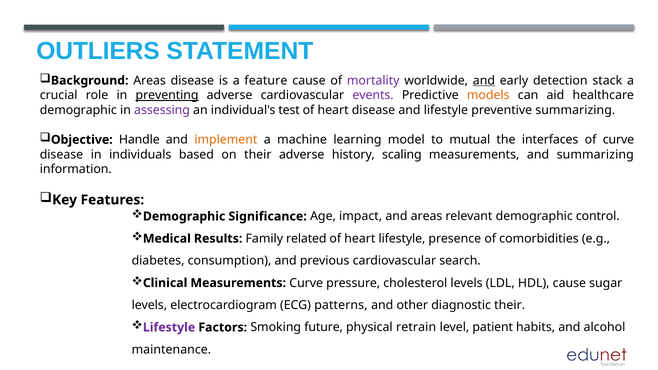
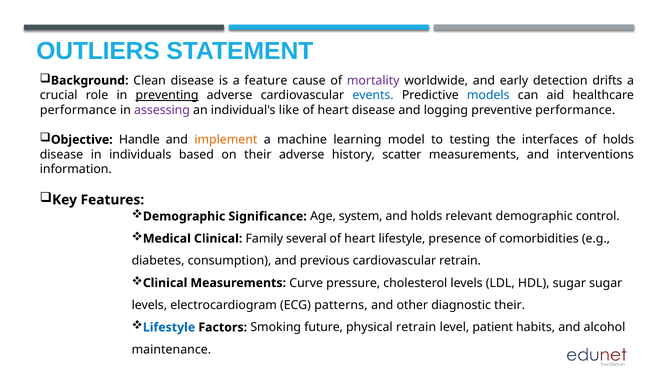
Background Areas: Areas -> Clean (150, 81)
and underline: present -> none (484, 81)
stack: stack -> drifts (607, 81)
events colour: purple -> blue (373, 95)
models colour: orange -> blue (488, 95)
demographic: demographic -> performance (78, 110)
test: test -> like (289, 110)
and lifestyle: lifestyle -> logging (446, 110)
preventive summarizing: summarizing -> performance (575, 110)
mutual: mutual -> testing (470, 140)
of curve: curve -> holds (618, 140)
scaling: scaling -> scatter (402, 155)
and summarizing: summarizing -> interventions (595, 155)
impact: impact -> system (361, 216)
and areas: areas -> holds (427, 216)
Medical Results: Results -> Clinical (218, 239)
related: related -> several (306, 239)
cardiovascular search: search -> retrain (460, 261)
HDL cause: cause -> sugar (569, 283)
Lifestyle colour: purple -> blue (169, 327)
